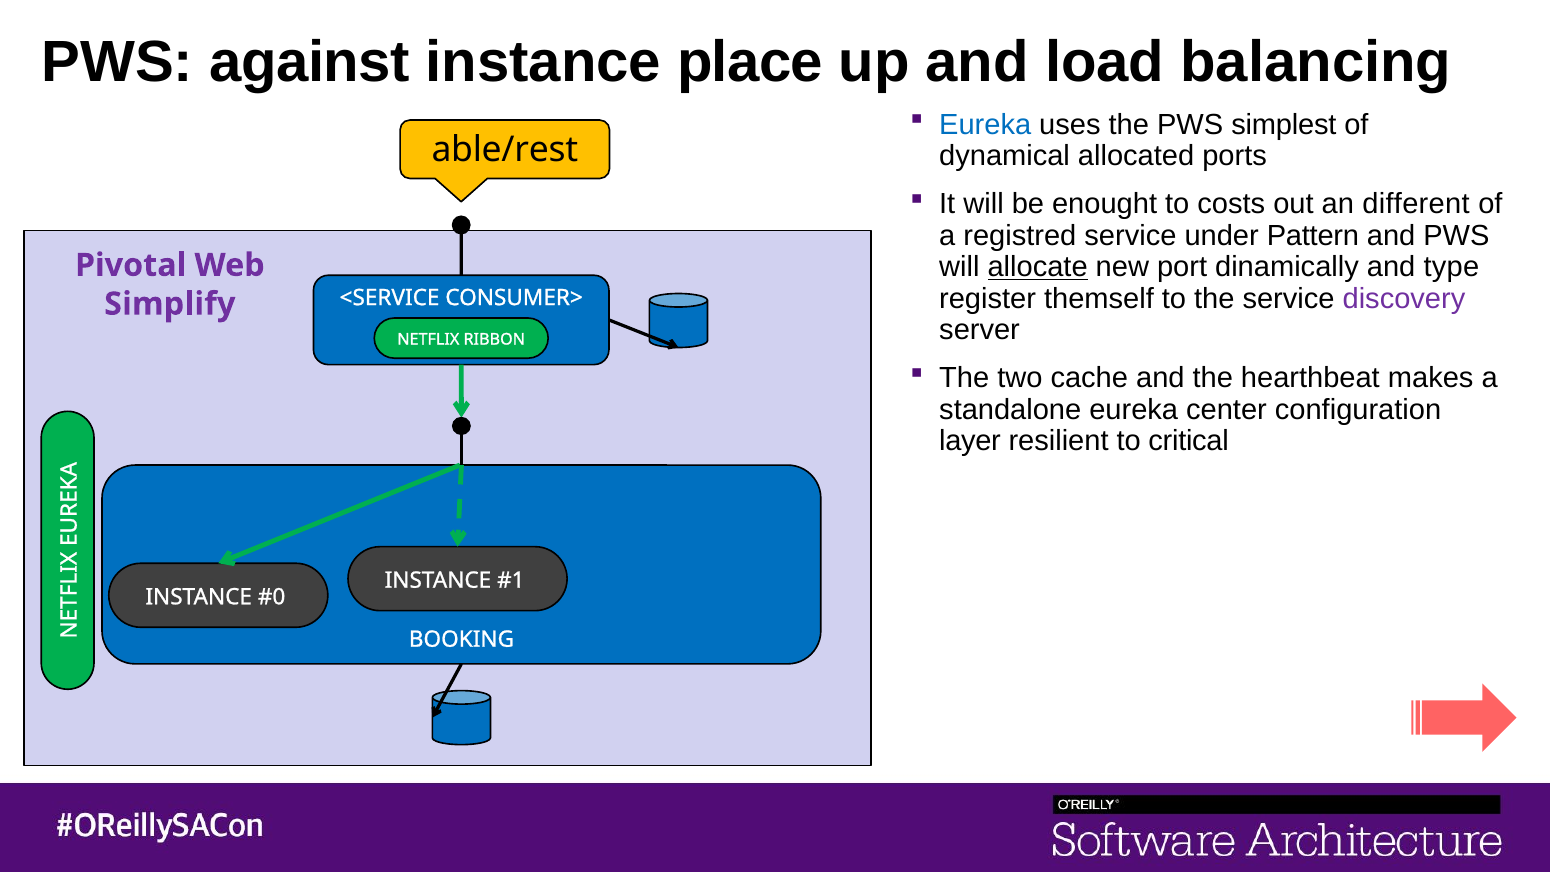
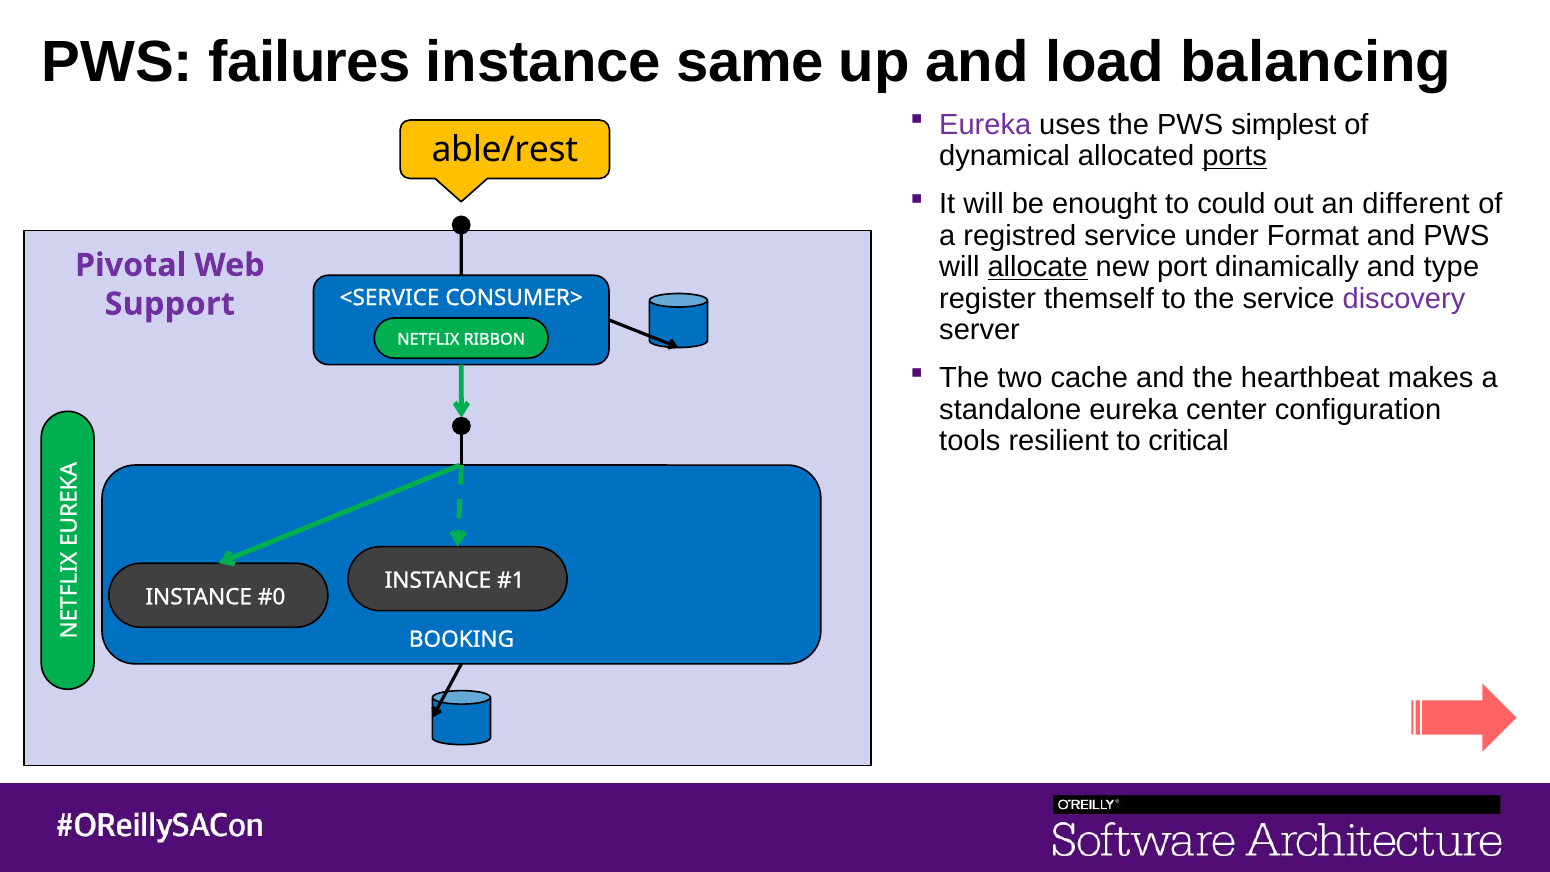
against: against -> failures (310, 63)
place: place -> same (750, 63)
Eureka colour: blue -> purple (985, 125)
ports underline: none -> present (1235, 156)
costs: costs -> could (1231, 204)
Pattern: Pattern -> Format (1313, 236)
Simplify: Simplify -> Support (170, 304)
layer: layer -> tools (970, 441)
